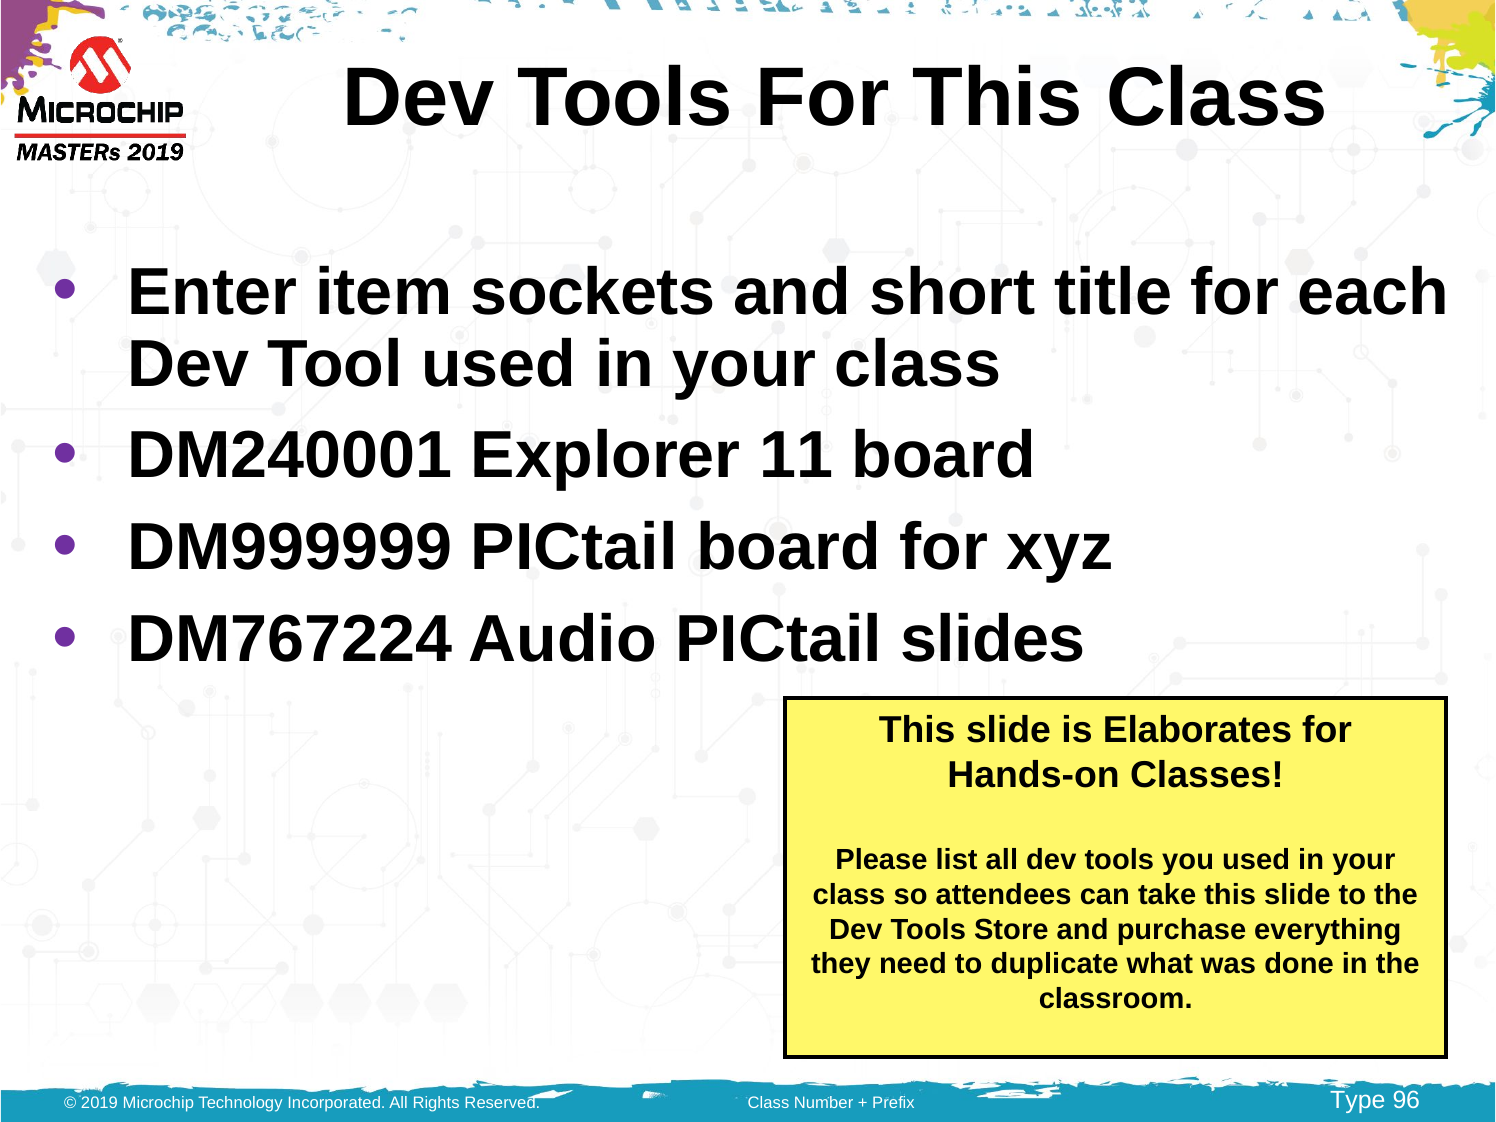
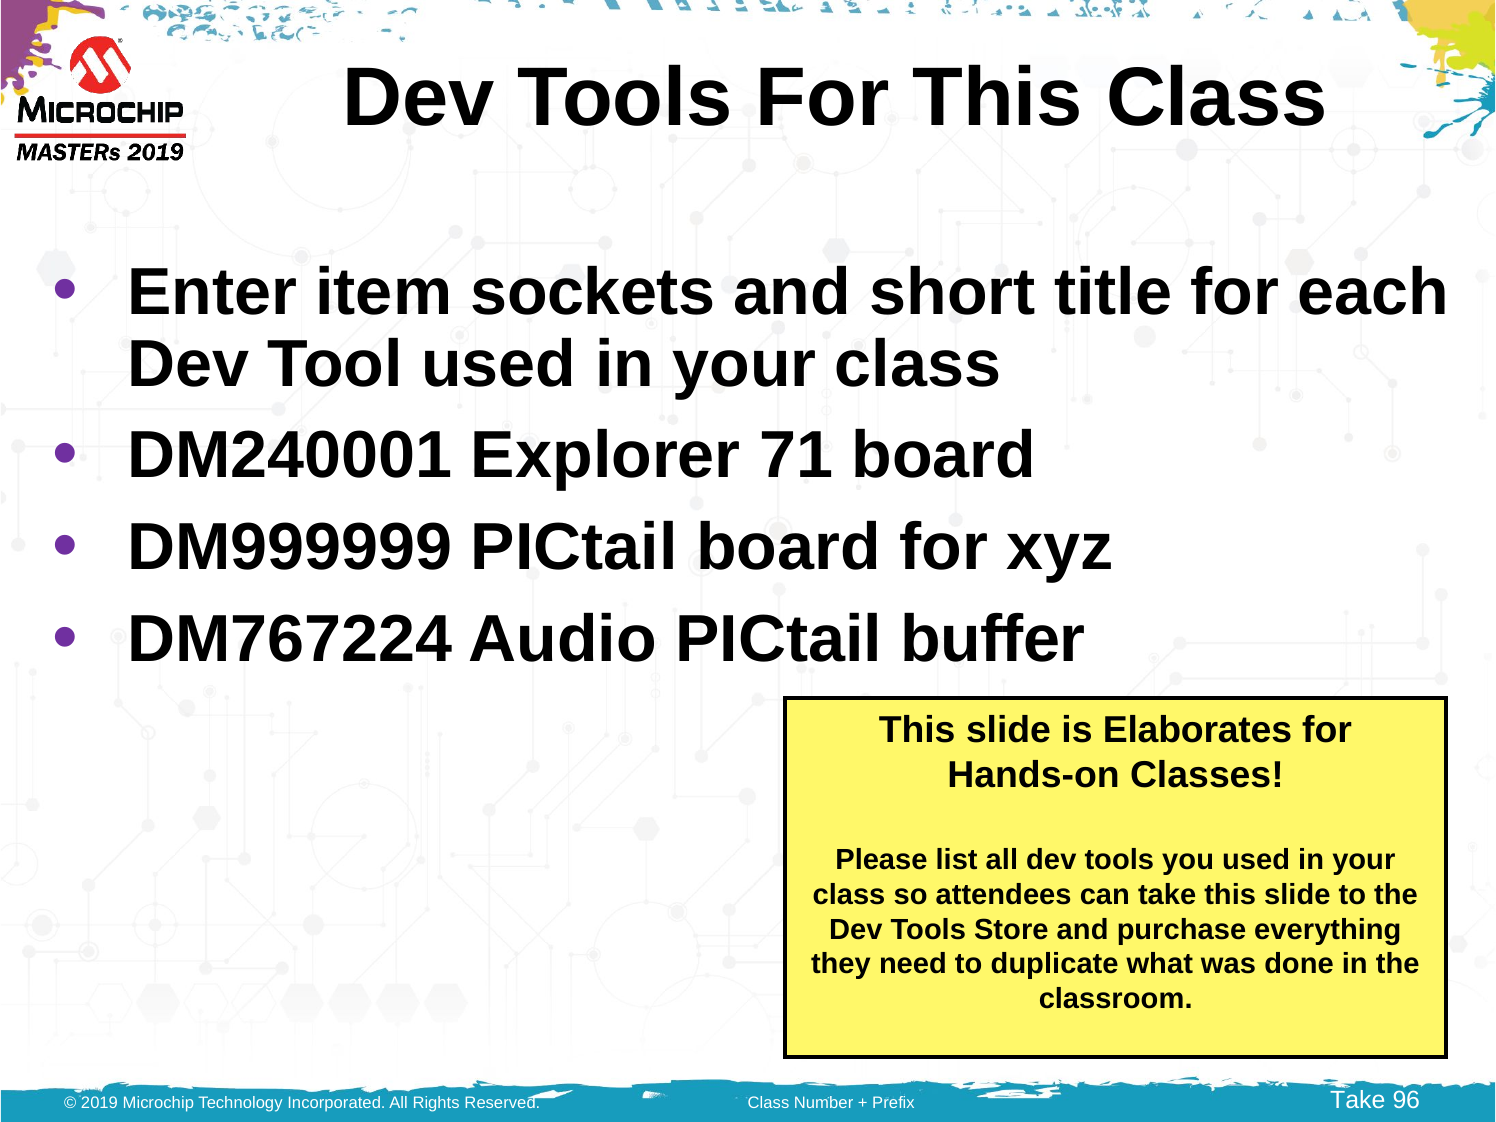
11: 11 -> 71 (796, 456)
slides: slides -> buffer (993, 640)
Type: Type -> Take (1358, 1101)
